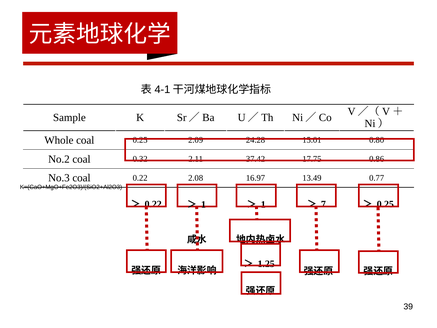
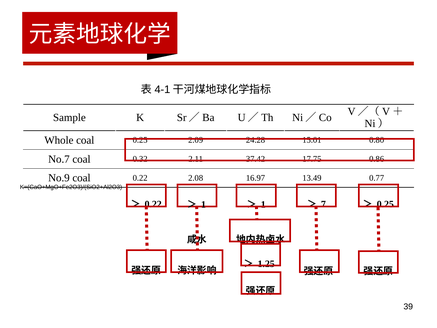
No.2: No.2 -> No.7 (59, 159)
No.3: No.3 -> No.9 (59, 178)
